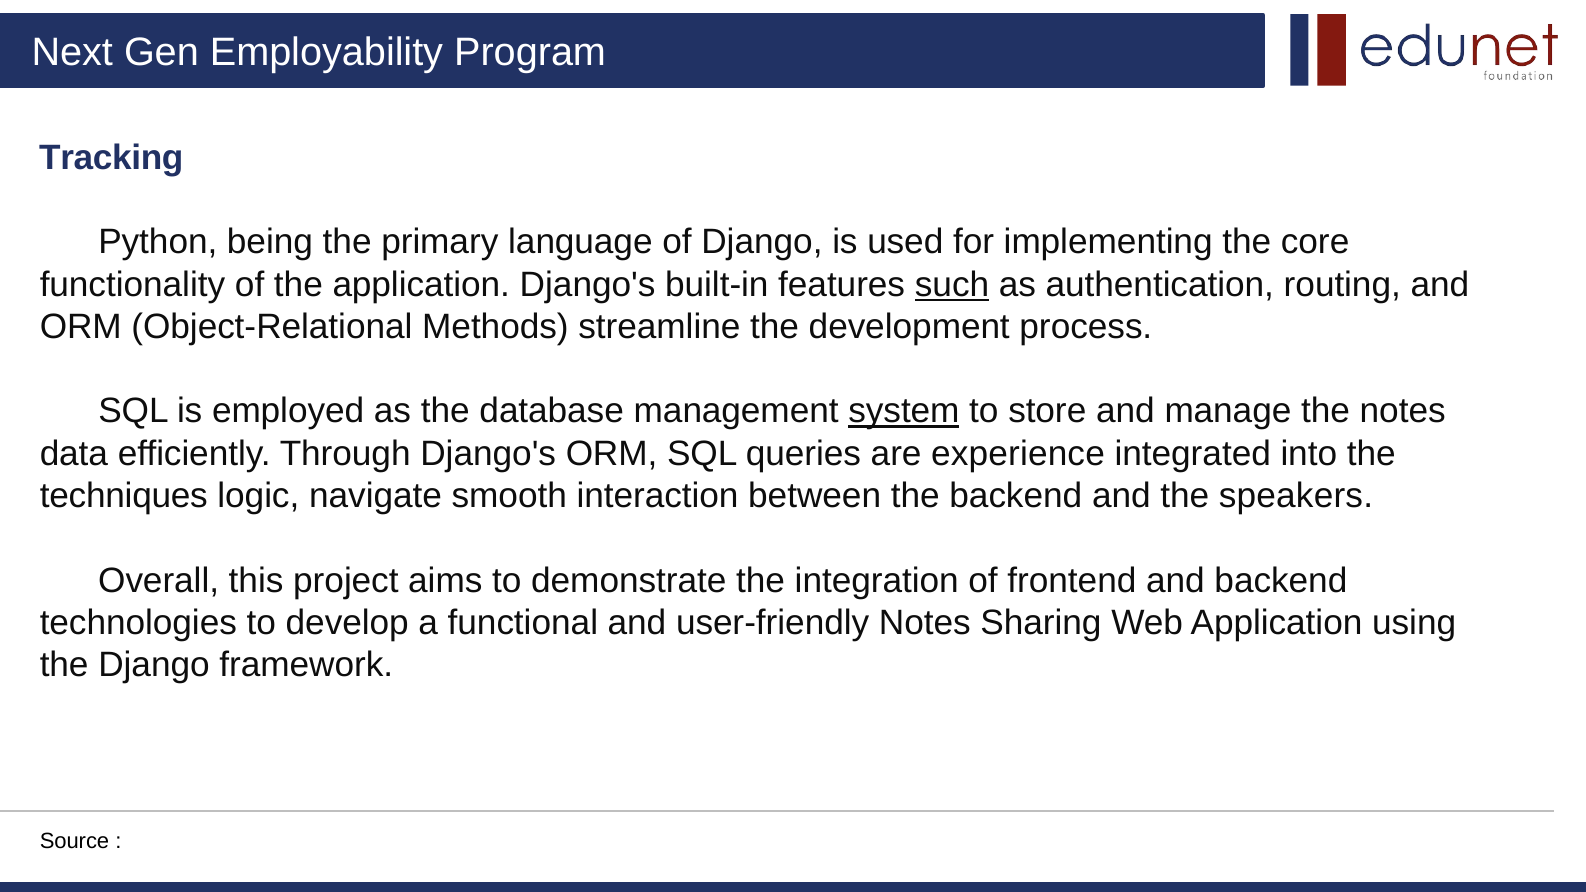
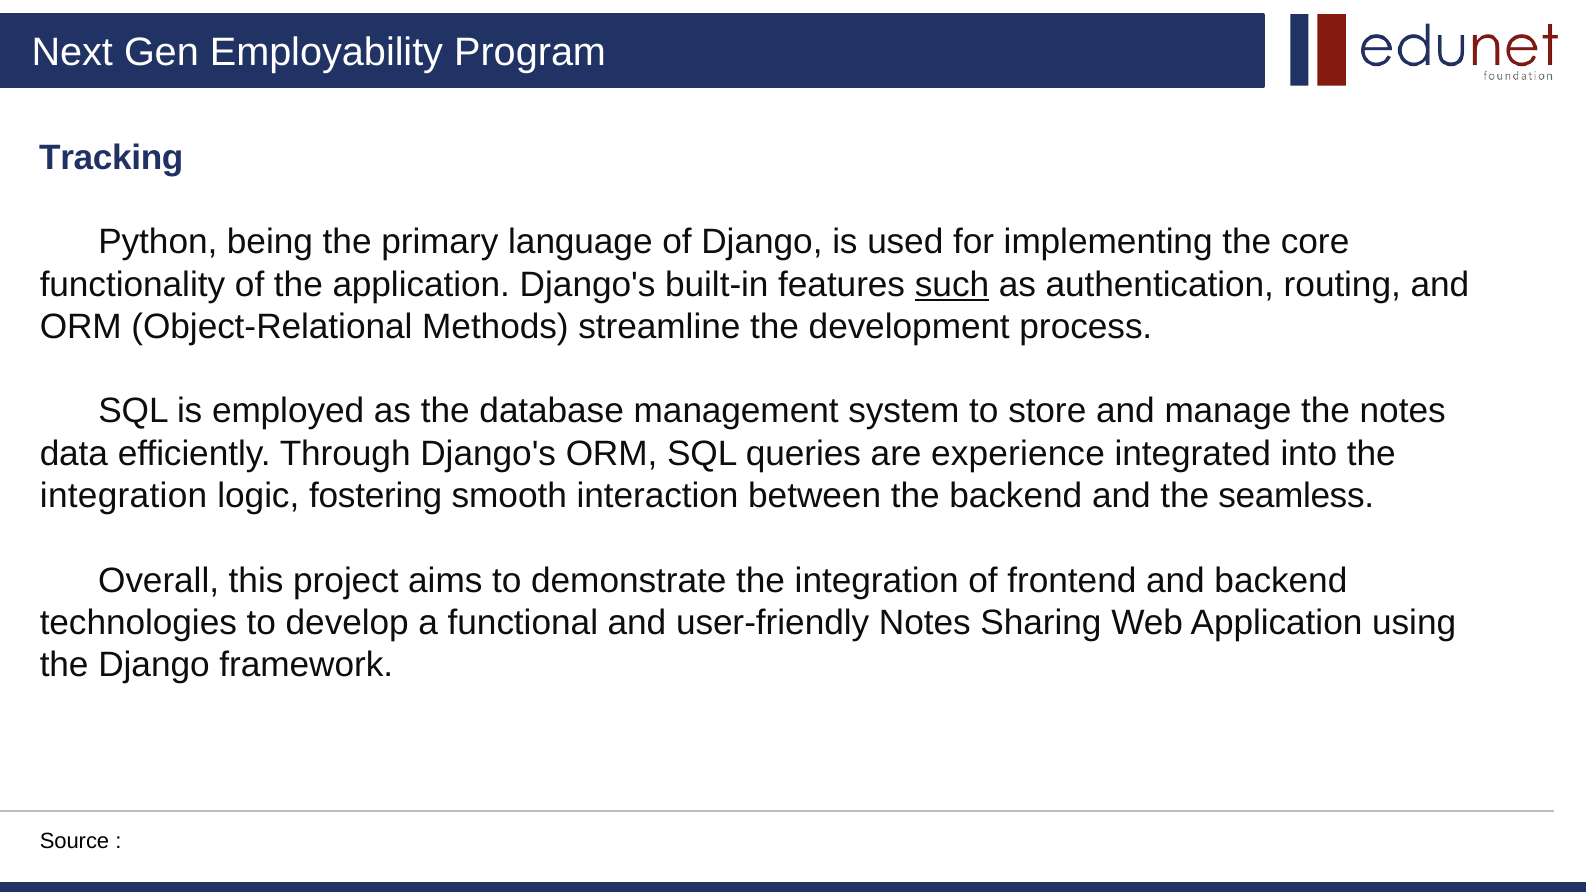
system underline: present -> none (904, 411)
techniques: techniques -> integration (124, 496)
navigate: navigate -> fostering (376, 496)
speakers: speakers -> seamless (1296, 496)
